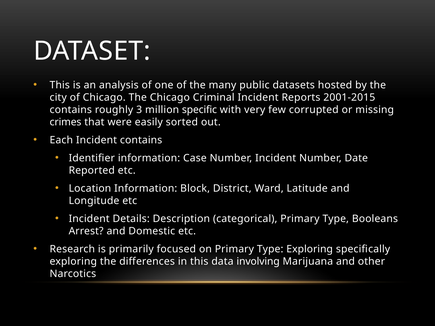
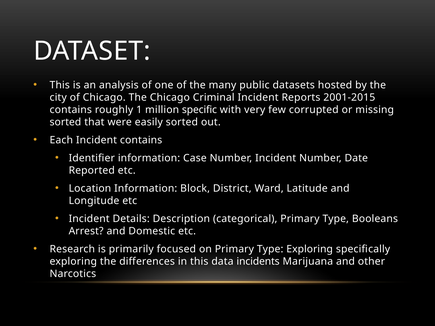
3: 3 -> 1 (139, 110)
crimes: crimes -> sorted (65, 122)
involving: involving -> incidents (258, 262)
